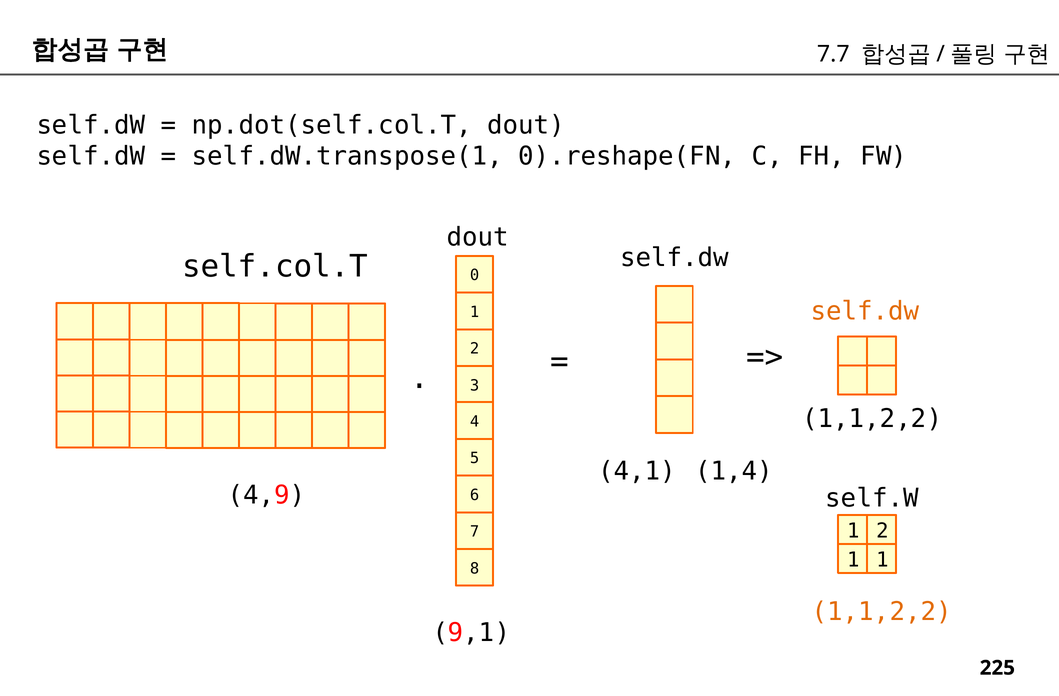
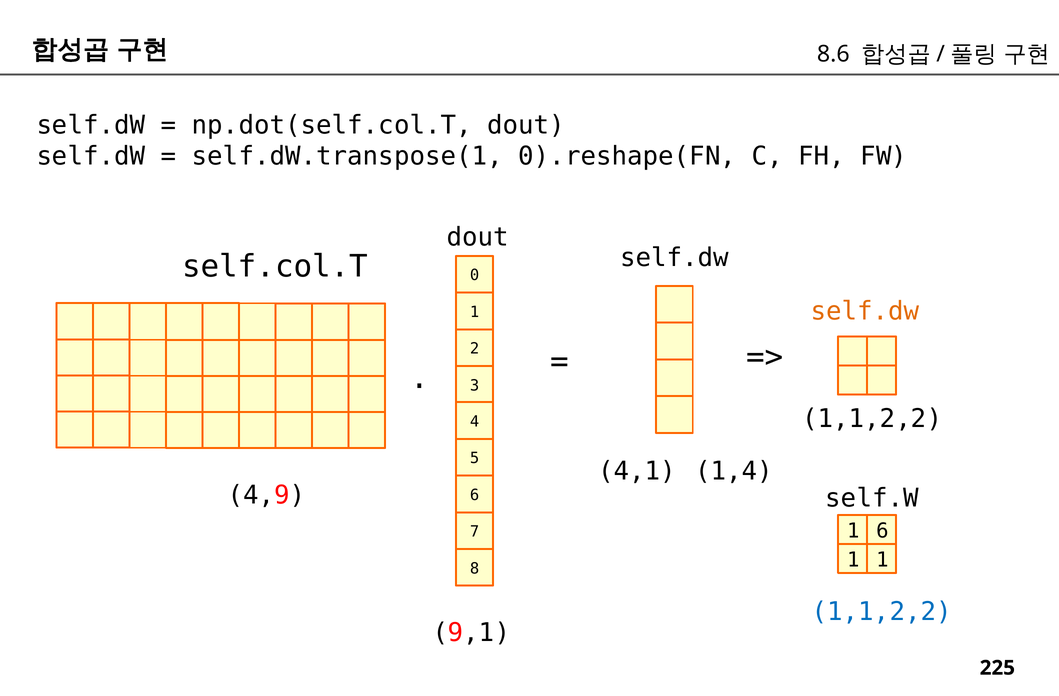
7.7: 7.7 -> 8.6 (833, 54)
1 2: 2 -> 6 (882, 530)
1,1,2,2 colour: orange -> blue (882, 612)
